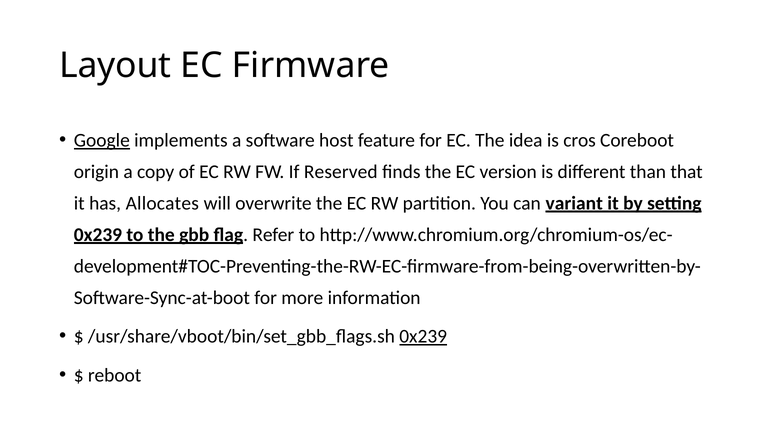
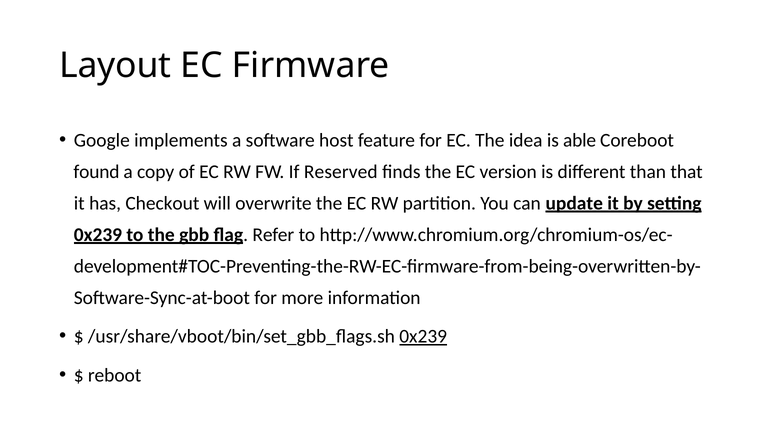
Google underline: present -> none (102, 140)
cros: cros -> able (580, 140)
origin: origin -> found (96, 172)
Allocates: Allocates -> Checkout (162, 203)
variant: variant -> update (574, 203)
